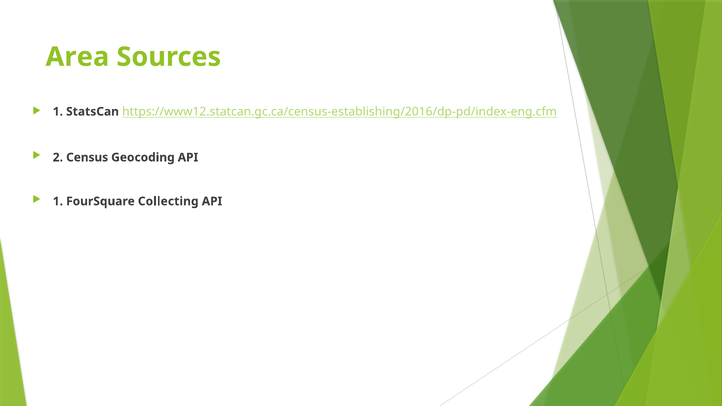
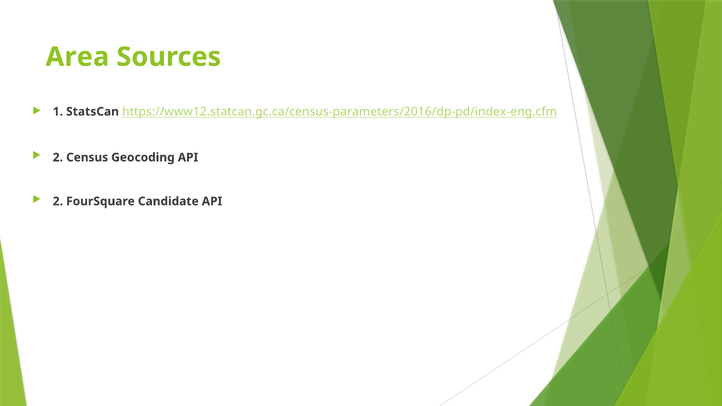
https://www12.statcan.gc.ca/census-establishing/2016/dp-pd/index-eng.cfm: https://www12.statcan.gc.ca/census-establishing/2016/dp-pd/index-eng.cfm -> https://www12.statcan.gc.ca/census-parameters/2016/dp-pd/index-eng.cfm (340, 112)
1: 1 -> 2 (58, 201)
Collecting: Collecting -> Candidate (168, 201)
